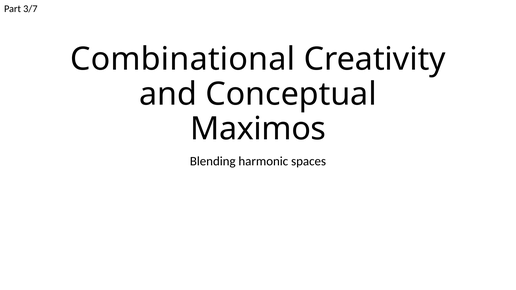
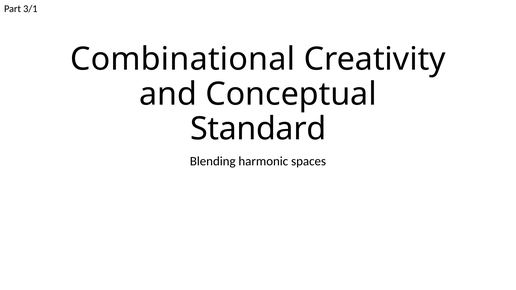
3/7: 3/7 -> 3/1 (30, 9)
Maximos: Maximos -> Standard (258, 129)
